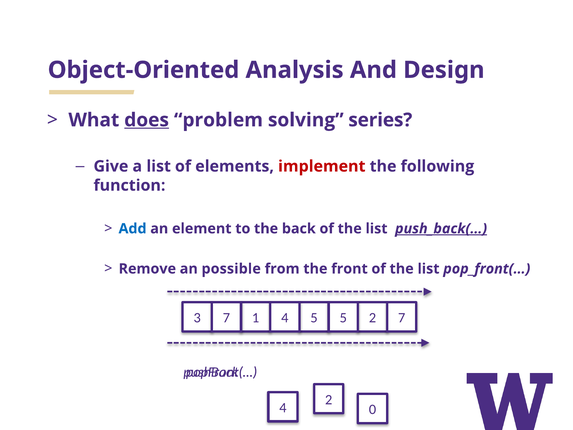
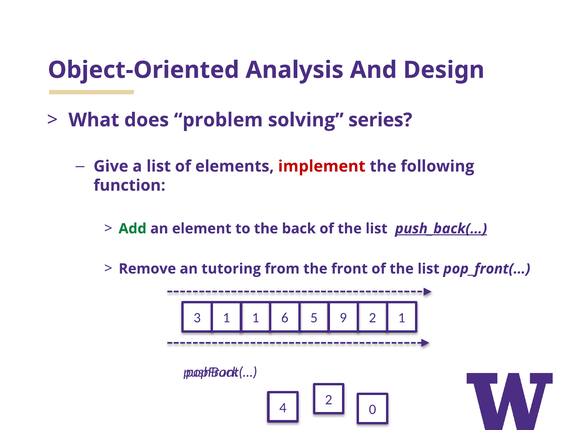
does underline: present -> none (147, 120)
Add colour: blue -> green (133, 229)
possible: possible -> tutoring (231, 269)
3 7: 7 -> 1 (226, 318)
1 4: 4 -> 6 (285, 318)
5 5: 5 -> 9 (343, 318)
2 7: 7 -> 1 (402, 318)
